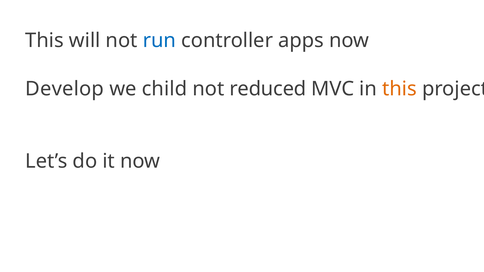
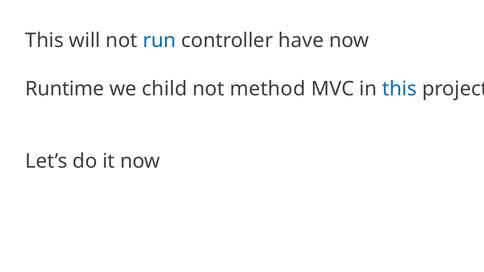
apps: apps -> have (301, 40)
Develop: Develop -> Runtime (65, 89)
reduced: reduced -> method (268, 89)
this colour: orange -> blue (400, 89)
